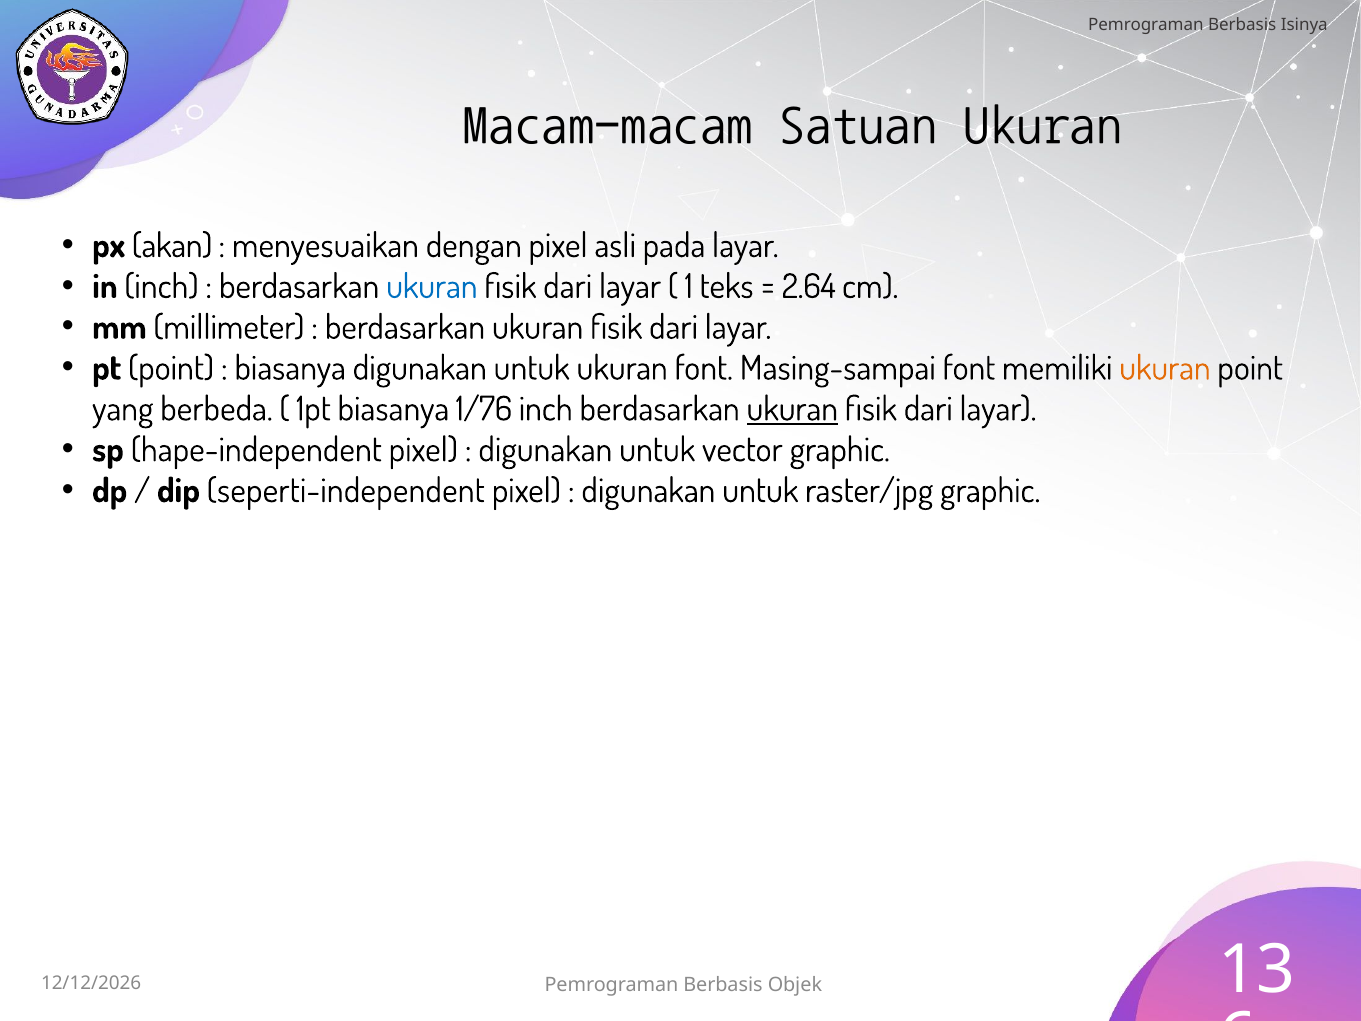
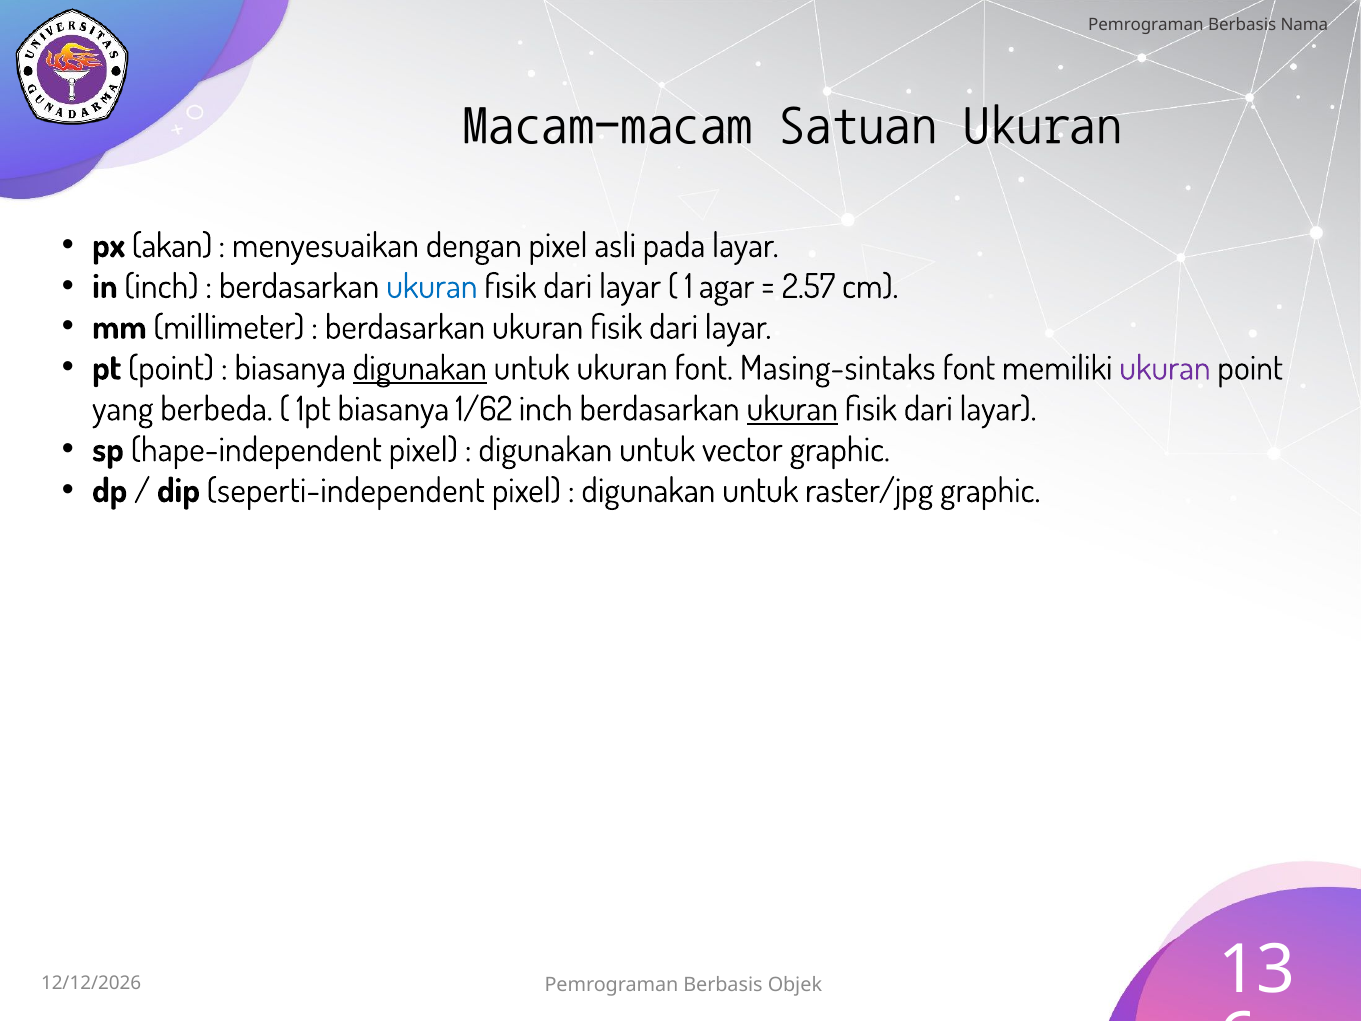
Isinya: Isinya -> Nama (1304, 25)
teks: teks -> agar (727, 287)
2.64: 2.64 -> 2.57 (809, 287)
digunakan underline: none -> present (420, 368)
Masing-sampai: Masing-sampai -> Masing-sintaks (838, 368)
ukuran colour: orange -> purple (1165, 368)
1/76: 1/76 -> 1/62 (484, 409)
